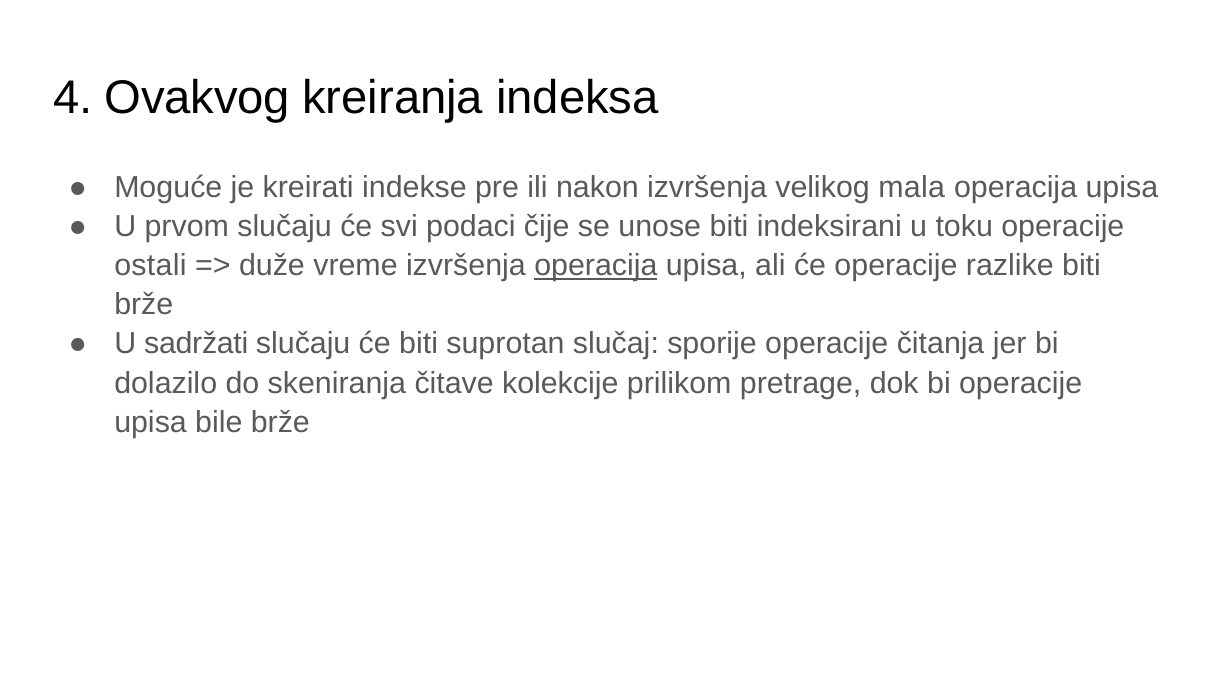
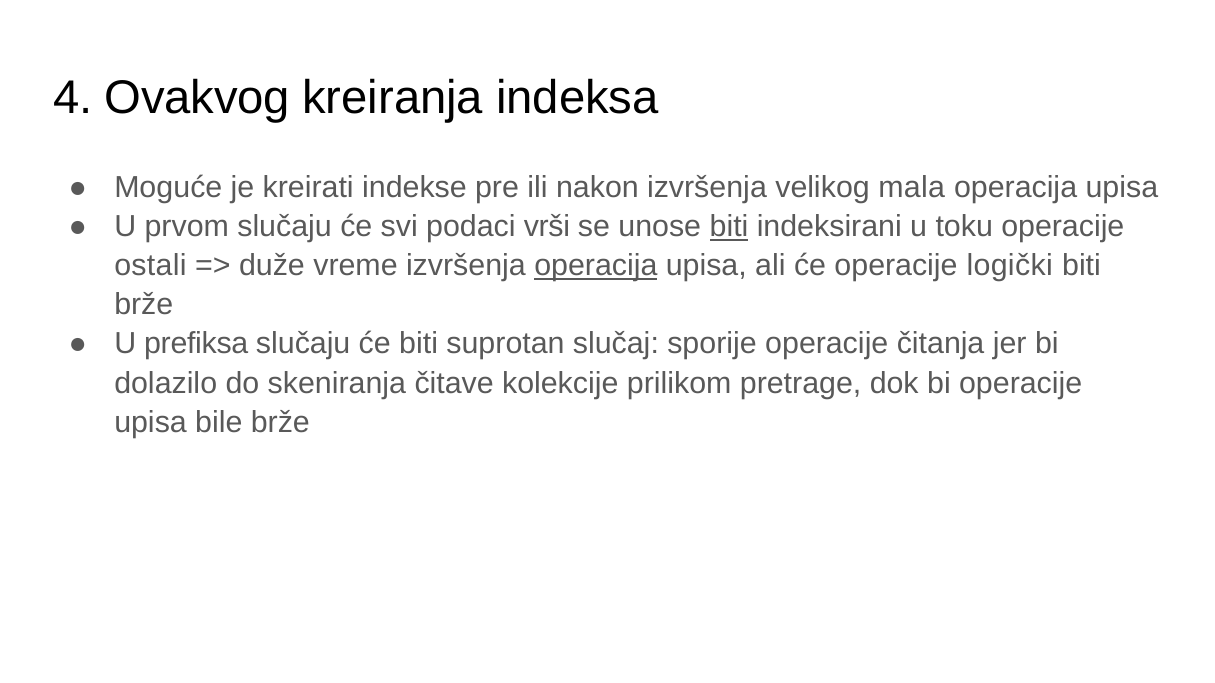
čije: čije -> vrši (547, 227)
biti underline: none -> present (729, 227)
razlike: razlike -> logički (1010, 266)
sadržati: sadržati -> prefiksa (196, 344)
